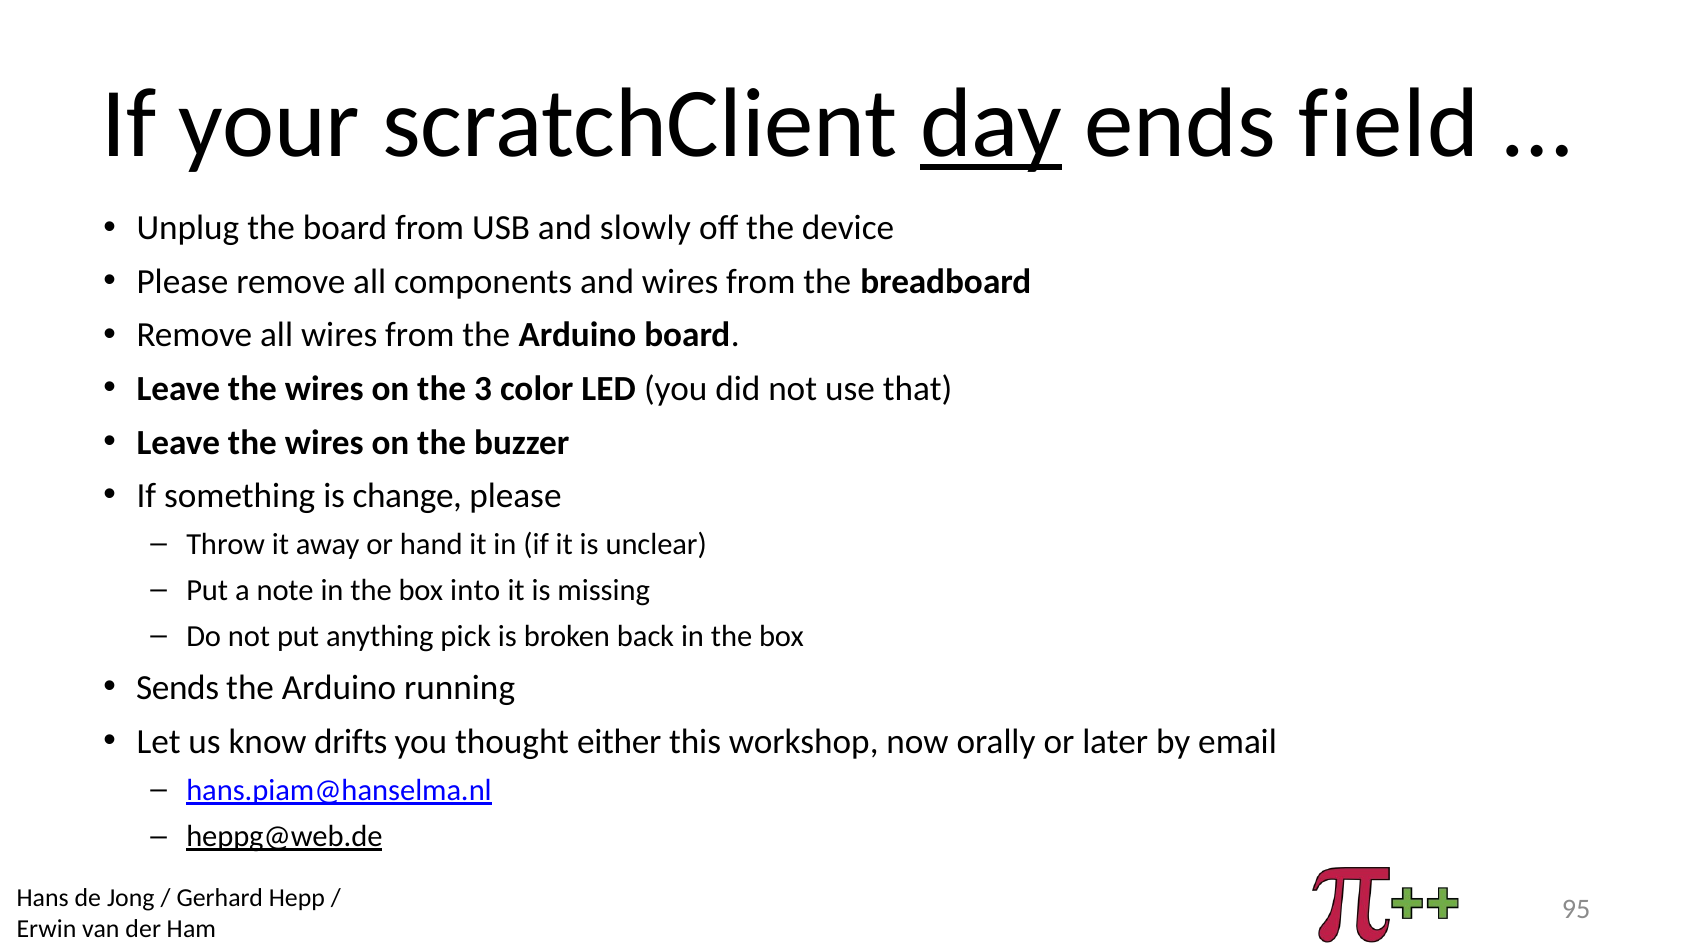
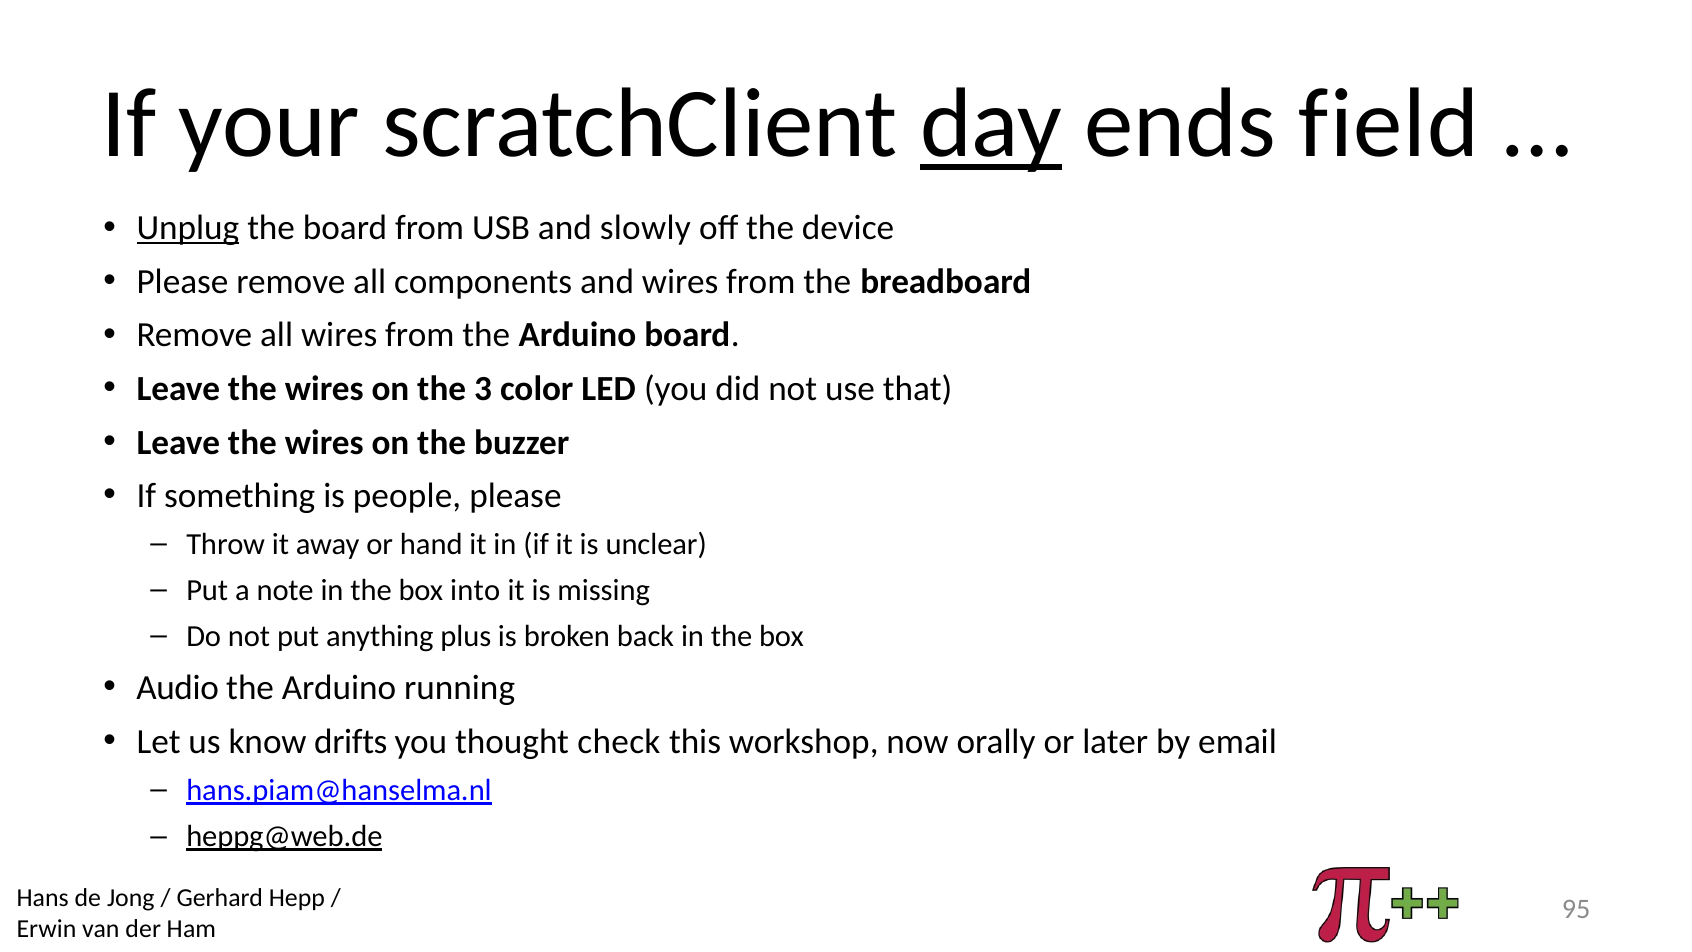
Unplug underline: none -> present (188, 228)
change: change -> people (407, 496)
pick: pick -> plus (466, 637)
Sends: Sends -> Audio (178, 688)
either: either -> check (619, 741)
